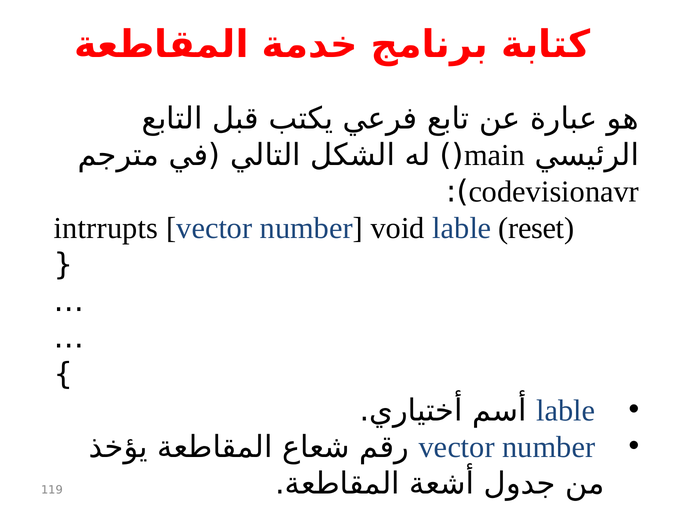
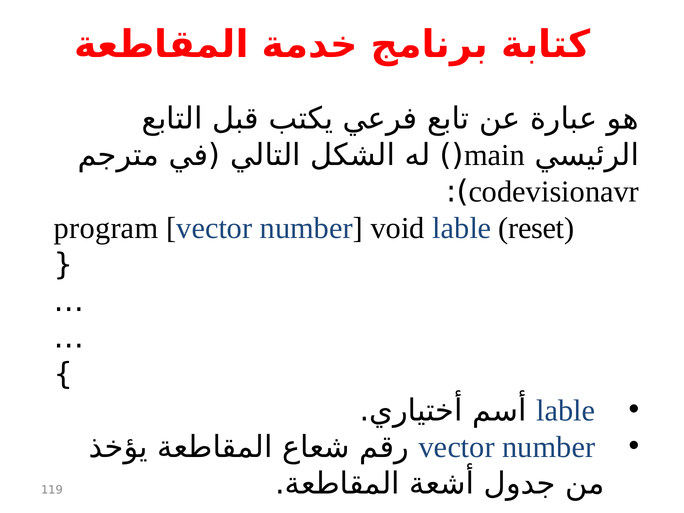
intrrupts: intrrupts -> program (106, 228)
